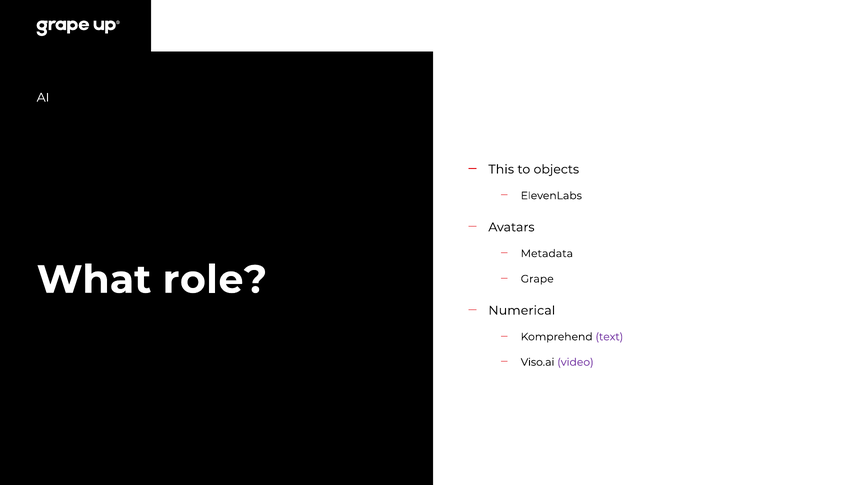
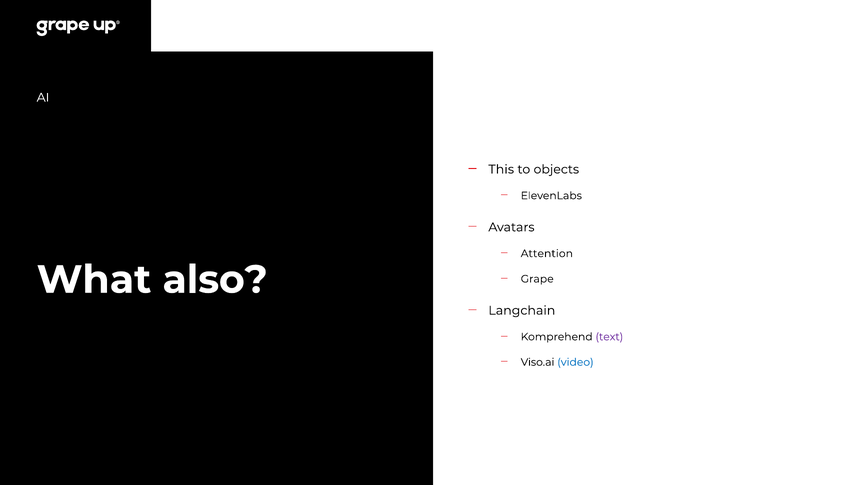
Metadata: Metadata -> Attention (547, 254)
role: role -> also (215, 280)
Numerical: Numerical -> Langchain (522, 311)
video colour: purple -> blue (575, 363)
